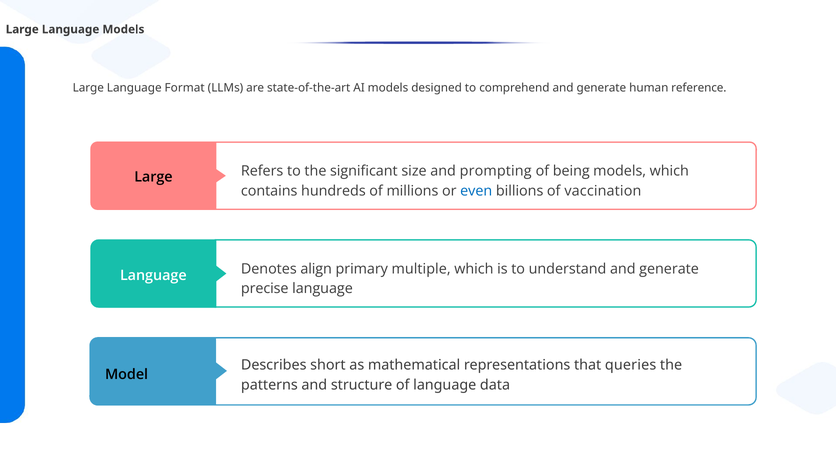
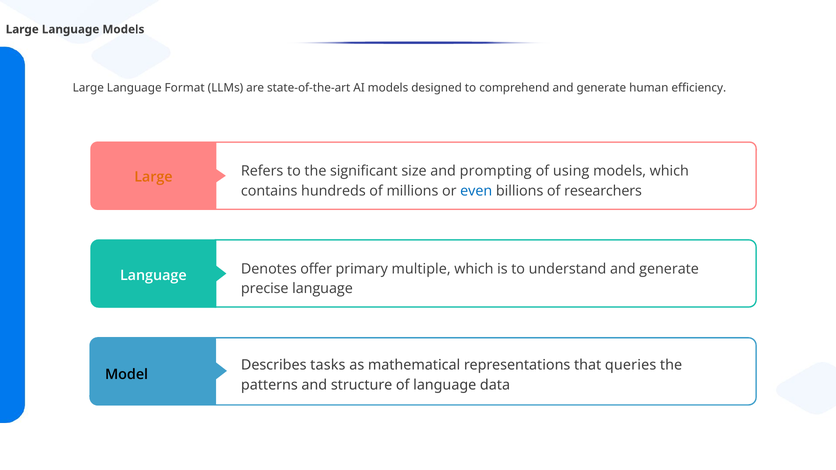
reference: reference -> efficiency (699, 88)
Large colour: black -> orange (153, 177)
being: being -> using (571, 171)
vaccination: vaccination -> researchers (603, 191)
align: align -> offer (316, 269)
short: short -> tasks (328, 365)
